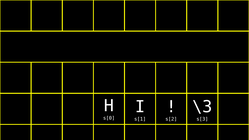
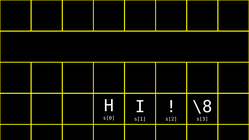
\3: \3 -> \8 (202, 107)
